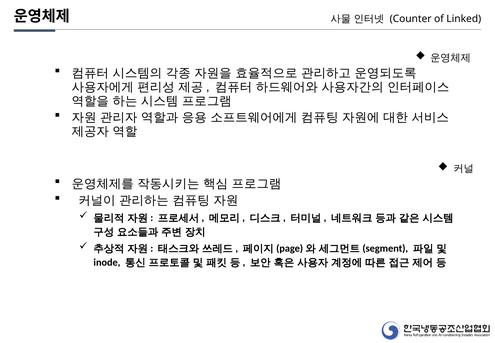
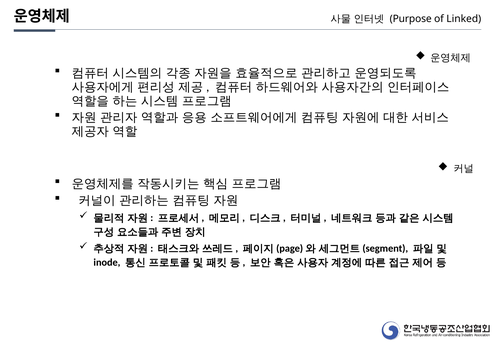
Counter: Counter -> Purpose (411, 19)
